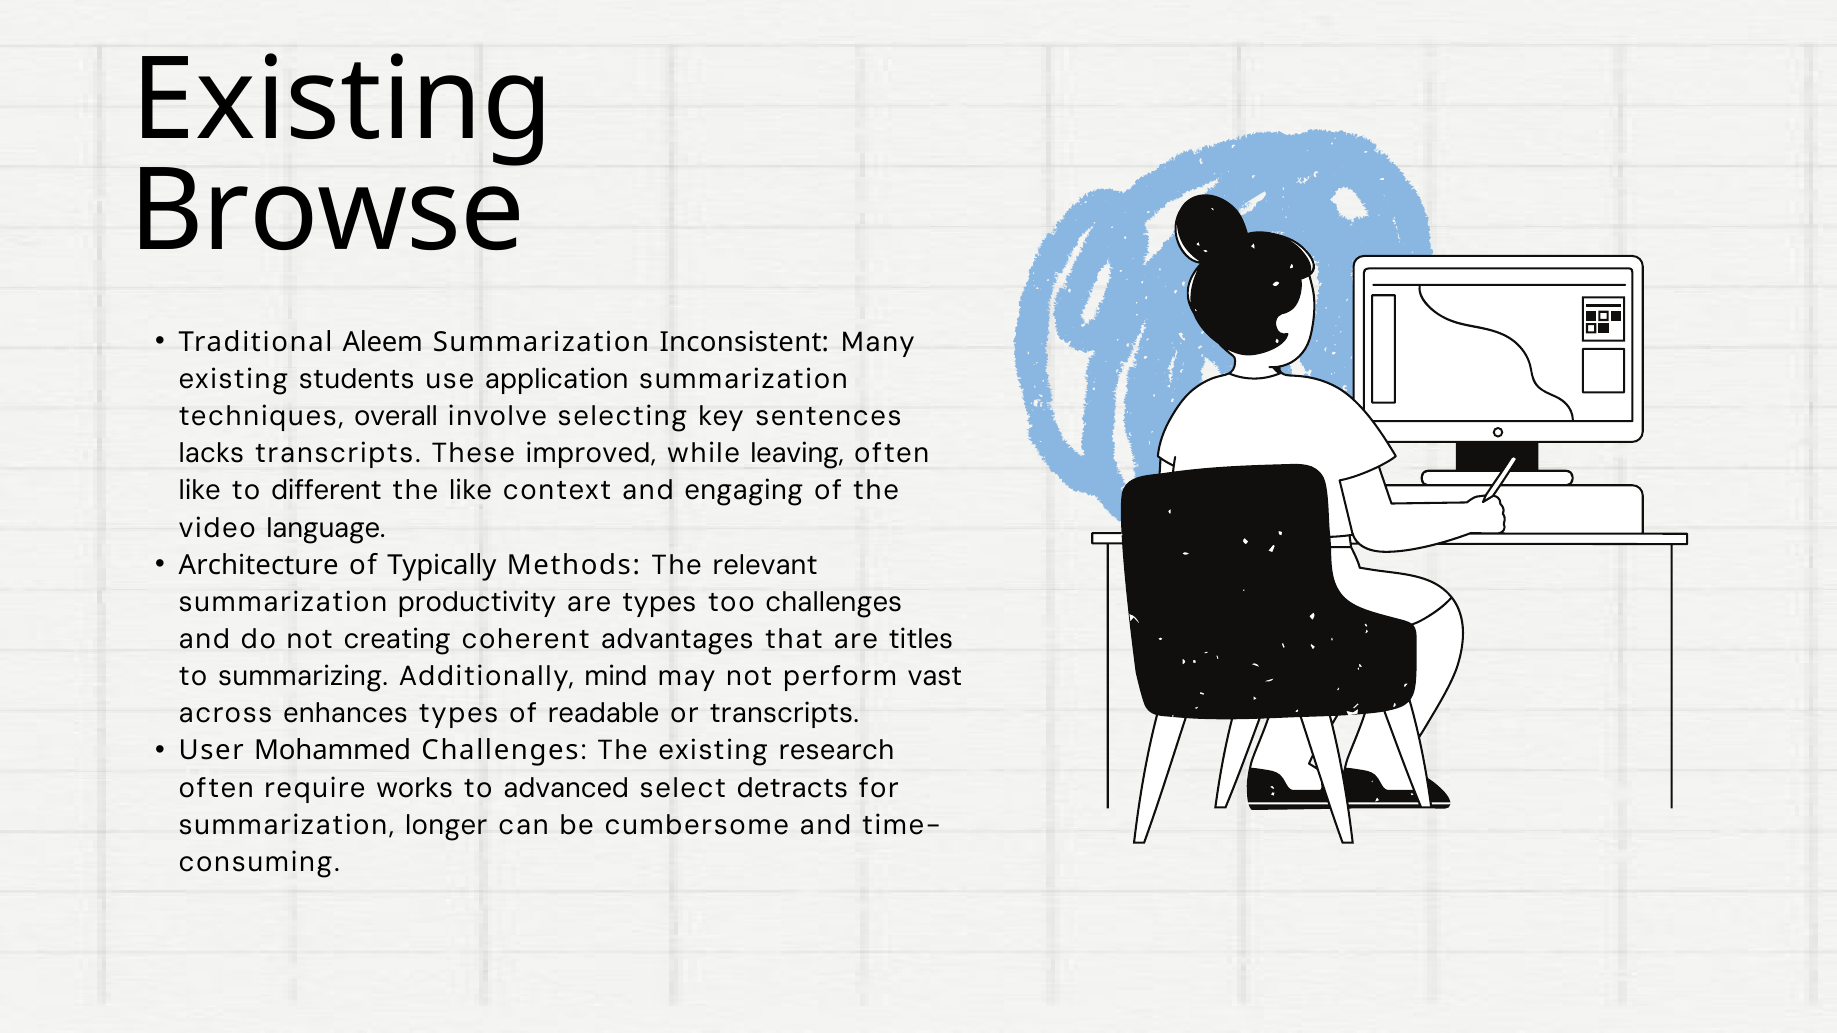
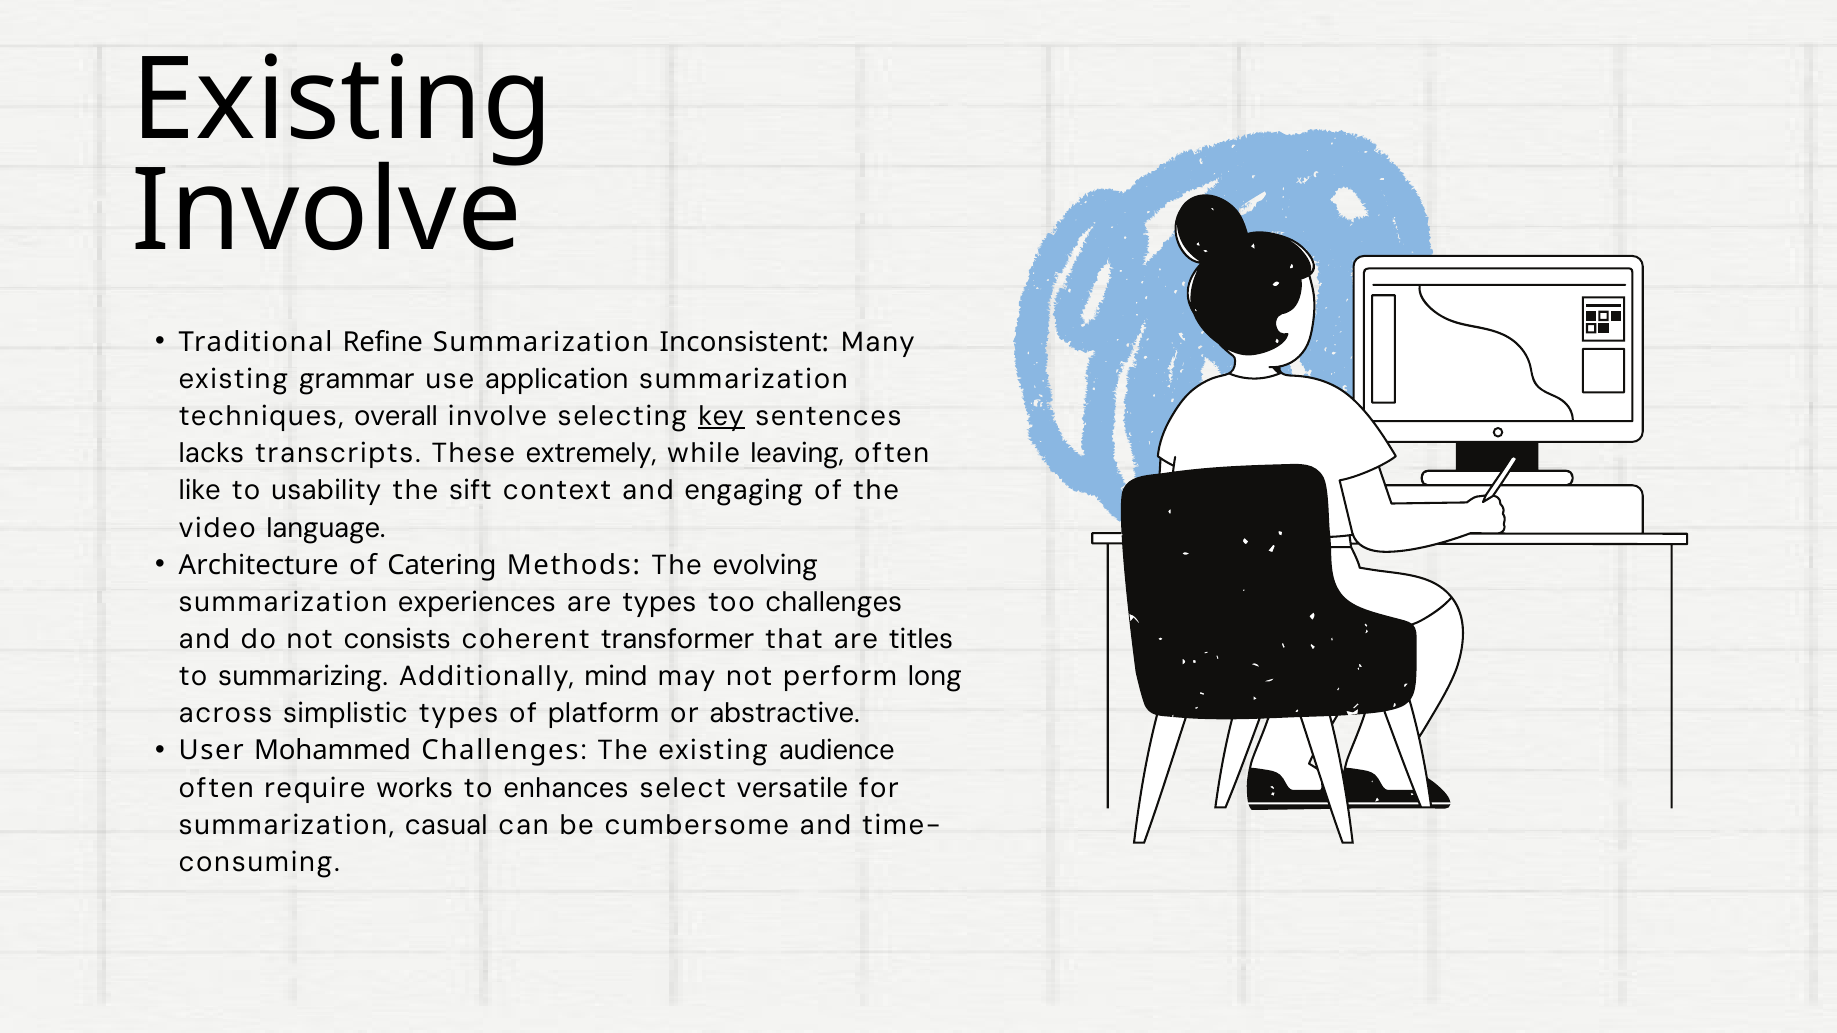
Browse: Browse -> Involve (327, 212)
Aleem: Aleem -> Refine (383, 342)
students: students -> grammar (357, 379)
key underline: none -> present (721, 417)
improved: improved -> extremely (591, 454)
different: different -> usability (326, 491)
the like: like -> sift (470, 491)
Typically: Typically -> Catering (442, 565)
relevant: relevant -> evolving (765, 565)
productivity: productivity -> experiences (477, 602)
creating: creating -> consists (397, 640)
advantages: advantages -> transformer (677, 640)
vast: vast -> long (935, 677)
enhances: enhances -> simplistic (345, 714)
readable: readable -> platform (604, 714)
or transcripts: transcripts -> abstractive (785, 714)
research: research -> audience (837, 751)
advanced: advanced -> enhances (566, 788)
detracts: detracts -> versatile (792, 788)
longer: longer -> casual (446, 825)
